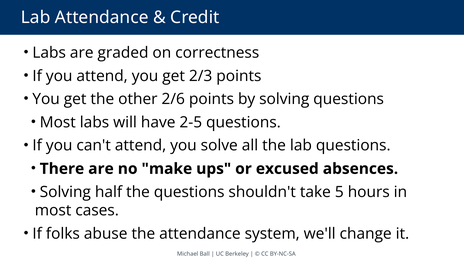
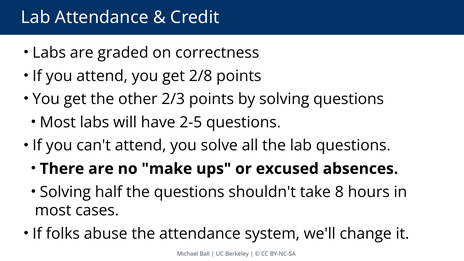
2/3: 2/3 -> 2/8 (201, 76)
2/6: 2/6 -> 2/3 (173, 99)
5: 5 -> 8 (339, 192)
